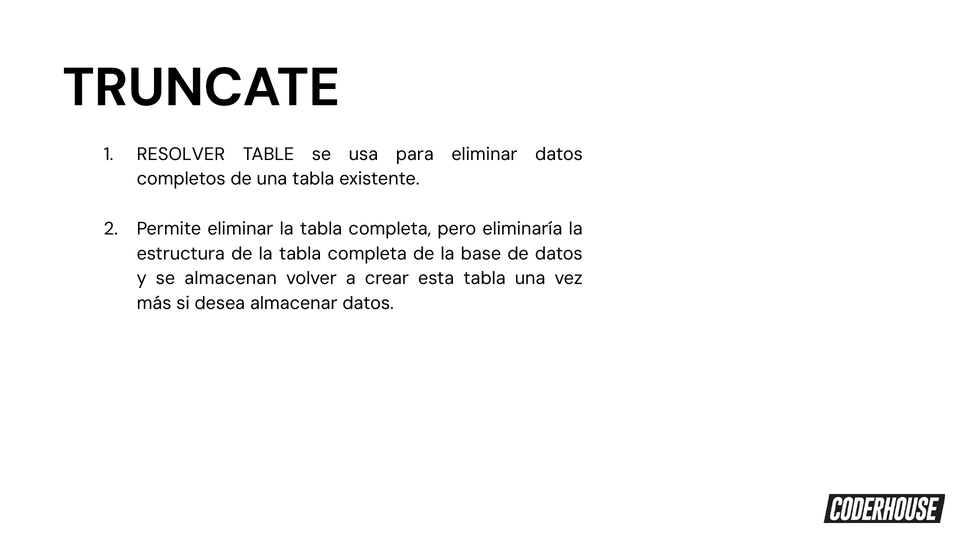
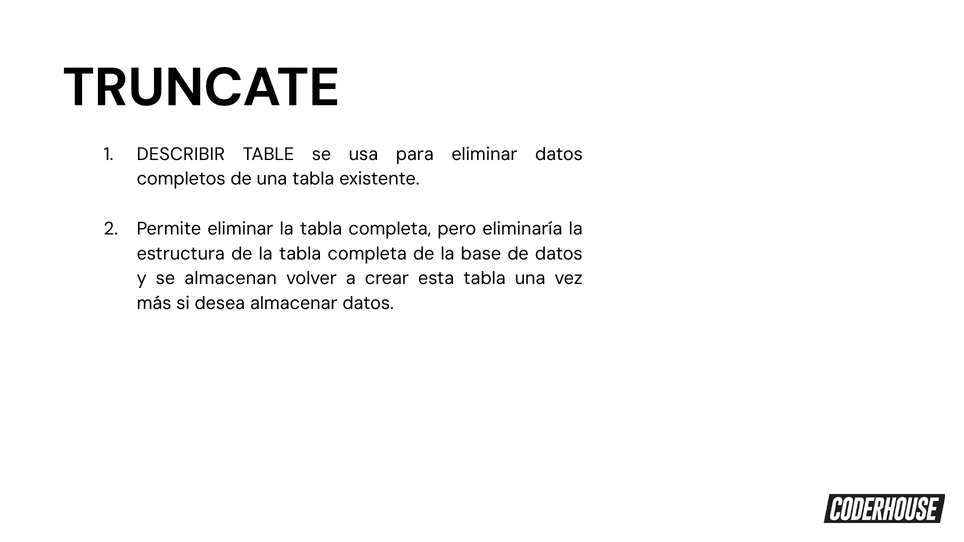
RESOLVER: RESOLVER -> DESCRIBIR (181, 154)
